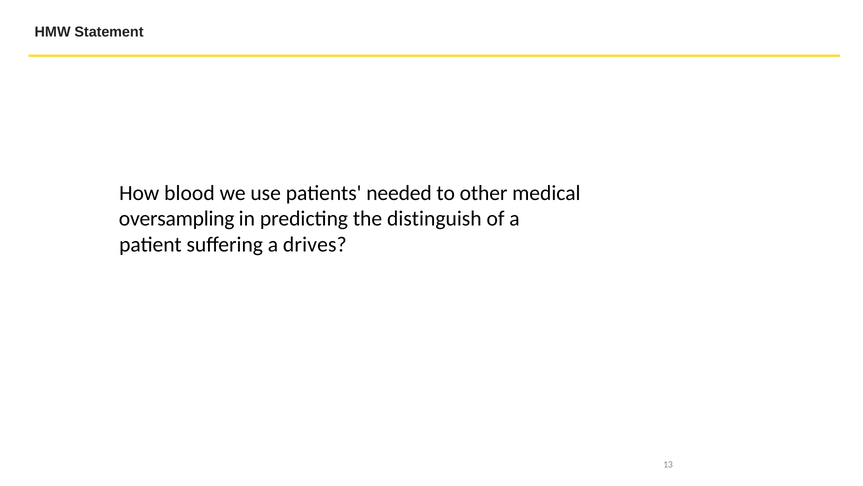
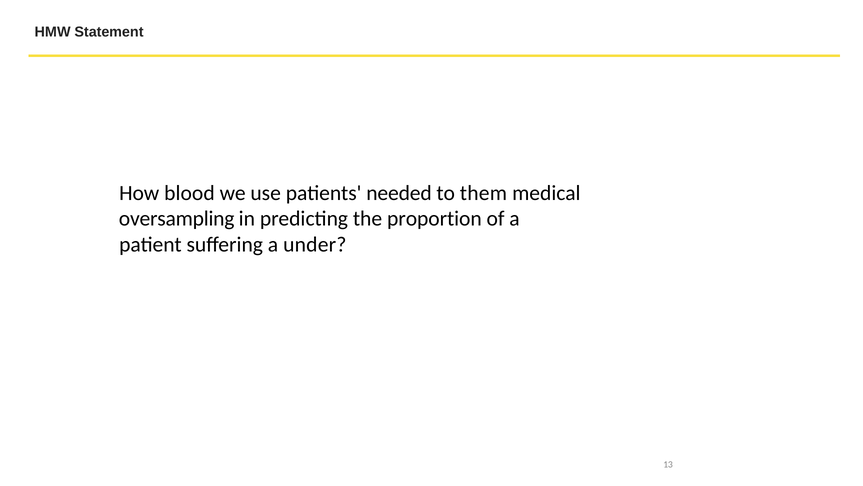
other: other -> them (483, 193)
distinguish: distinguish -> proportion (434, 219)
drives: drives -> under (315, 244)
